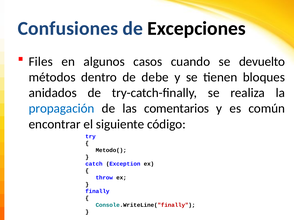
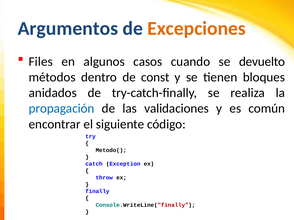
Confusiones: Confusiones -> Argumentos (68, 29)
Excepciones colour: black -> orange (197, 29)
debe: debe -> const (155, 77)
comentarios: comentarios -> validaciones (177, 109)
